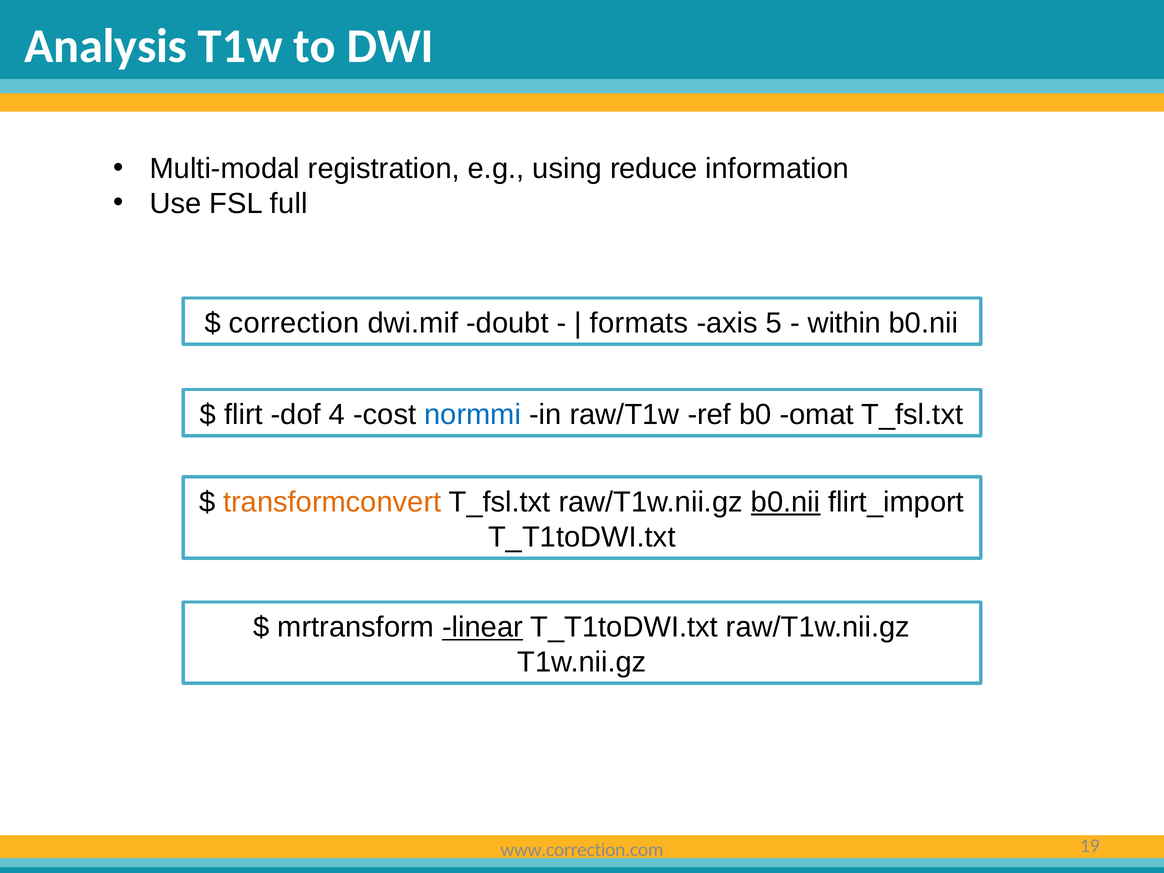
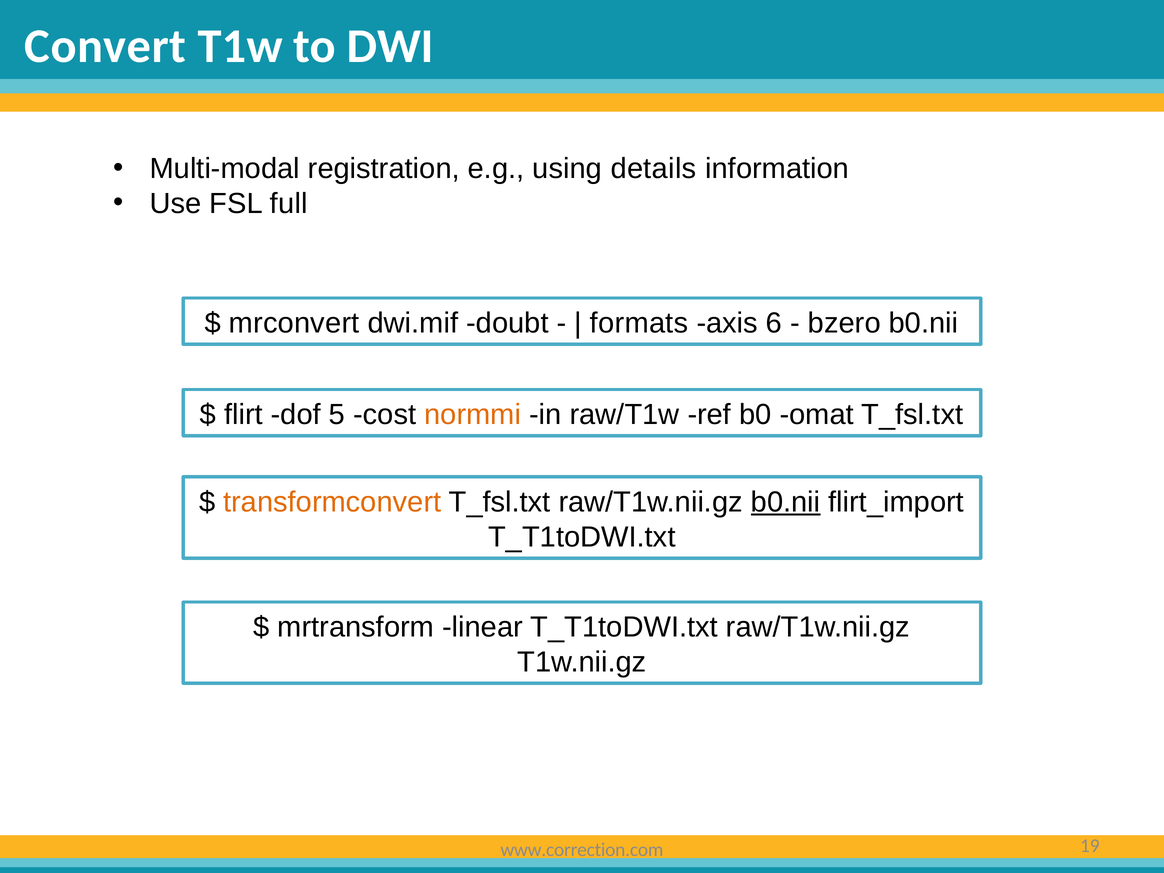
Analysis: Analysis -> Convert (105, 46)
reduce: reduce -> details (653, 168)
correction: correction -> mrconvert (294, 323)
5: 5 -> 6 (774, 323)
within: within -> bzero (844, 323)
4: 4 -> 5 (337, 415)
normmi colour: blue -> orange (473, 415)
linear underline: present -> none (483, 627)
